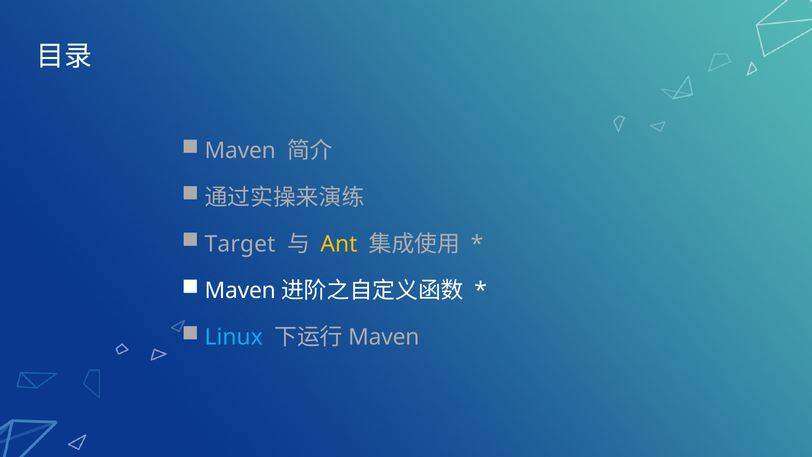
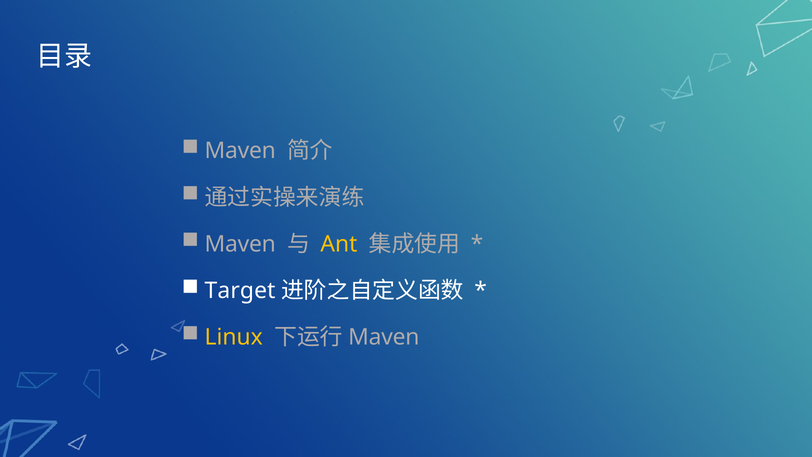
Target: Target -> Maven (240, 244)
Maven: Maven -> Target (240, 291)
Linux colour: light blue -> yellow (234, 337)
